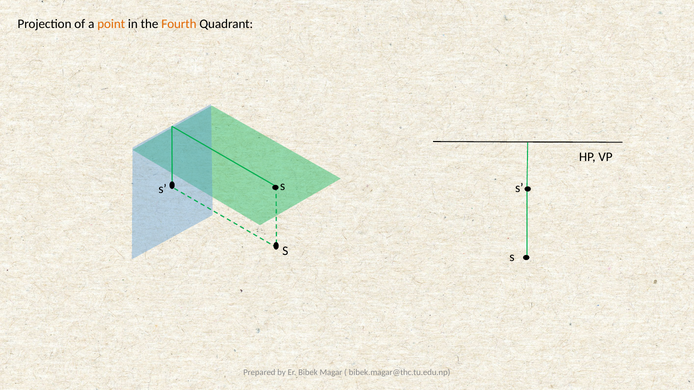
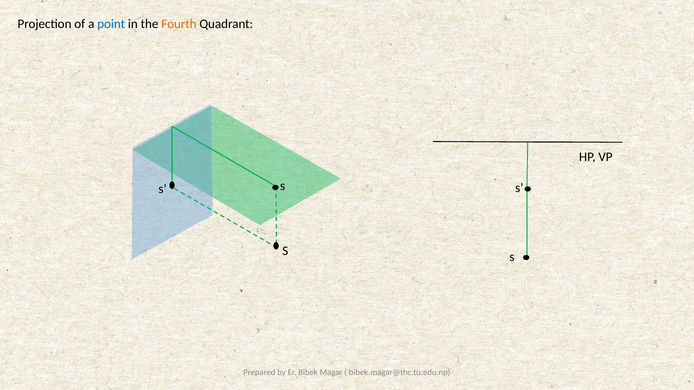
point colour: orange -> blue (111, 24)
